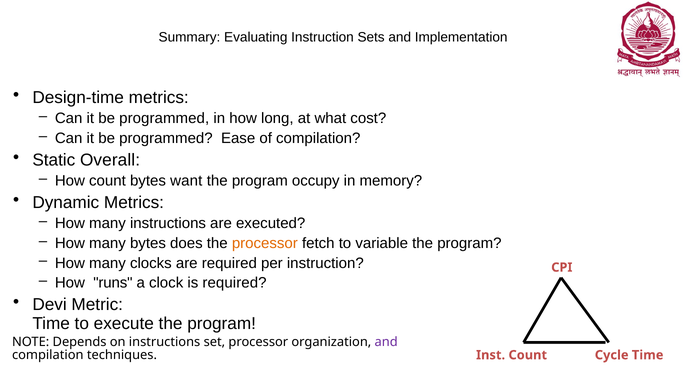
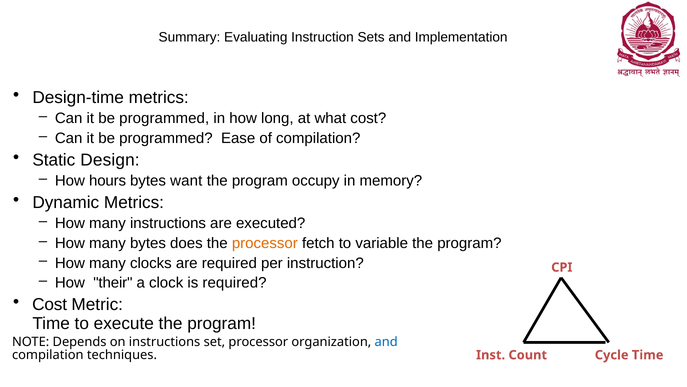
Overall: Overall -> Design (110, 160)
How count: count -> hours (108, 181)
runs: runs -> their (113, 283)
Devi: Devi -> Cost (50, 304)
and colour: purple -> blue (386, 341)
